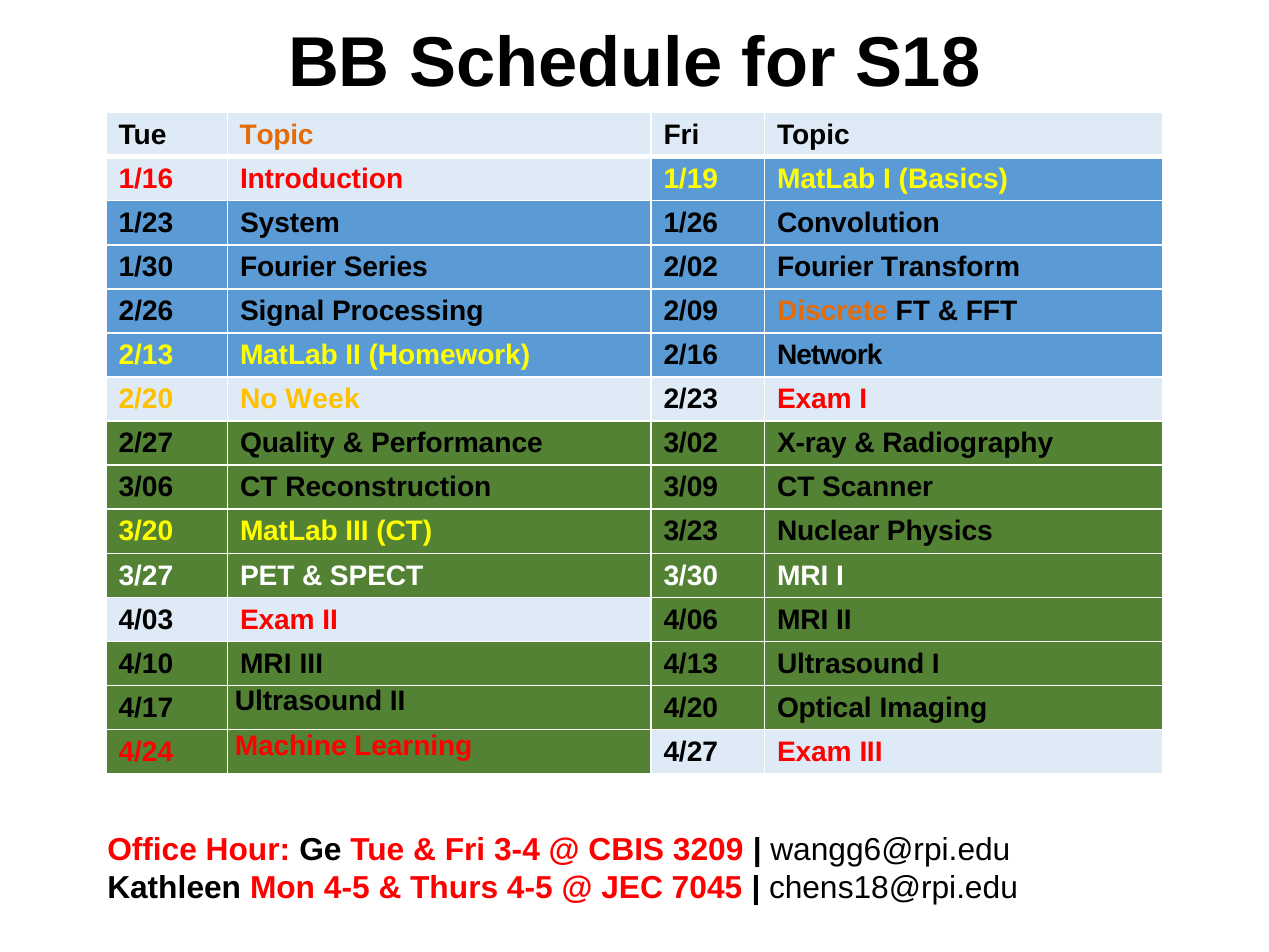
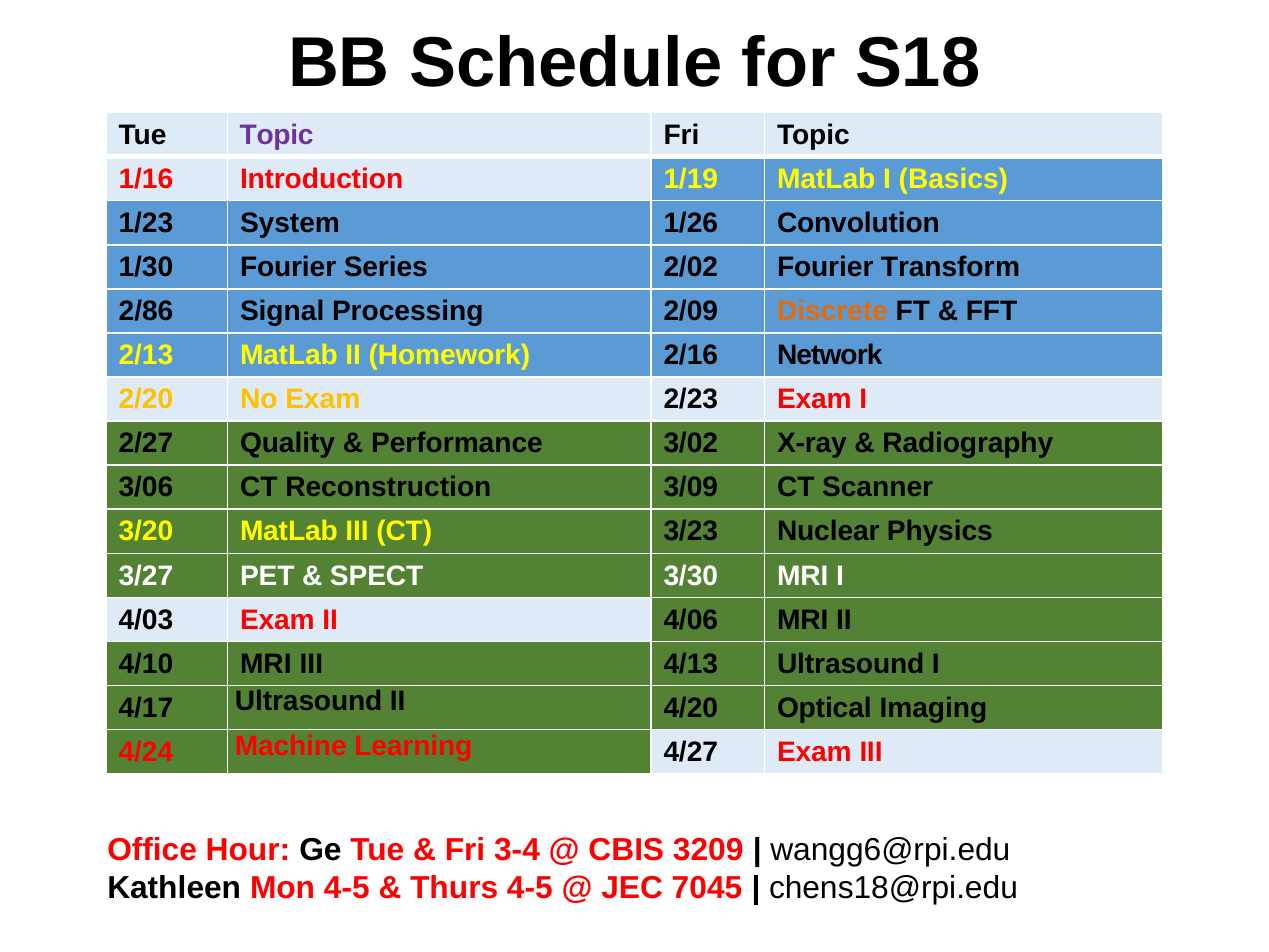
Topic colour: orange -> purple (277, 135)
2/26: 2/26 -> 2/86 (146, 311)
No Week: Week -> Exam (323, 399)
